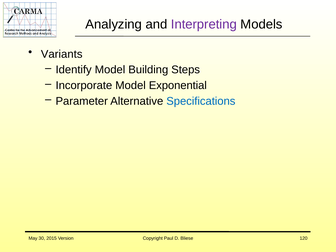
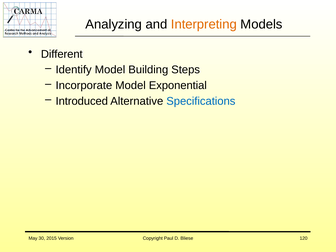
Interpreting colour: purple -> orange (204, 24)
Variants: Variants -> Different (62, 54)
Parameter: Parameter -> Introduced (82, 101)
